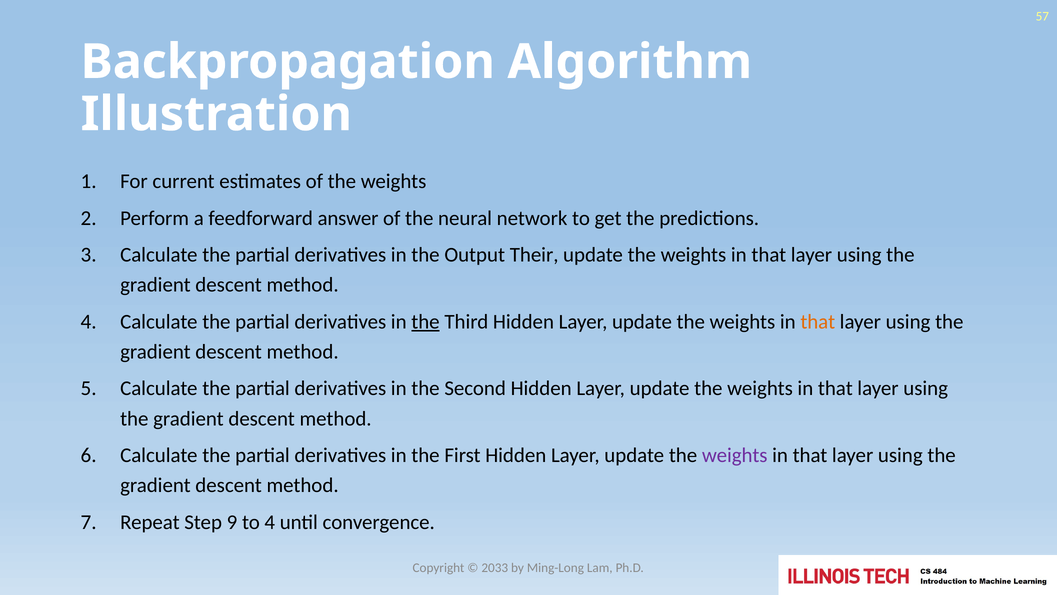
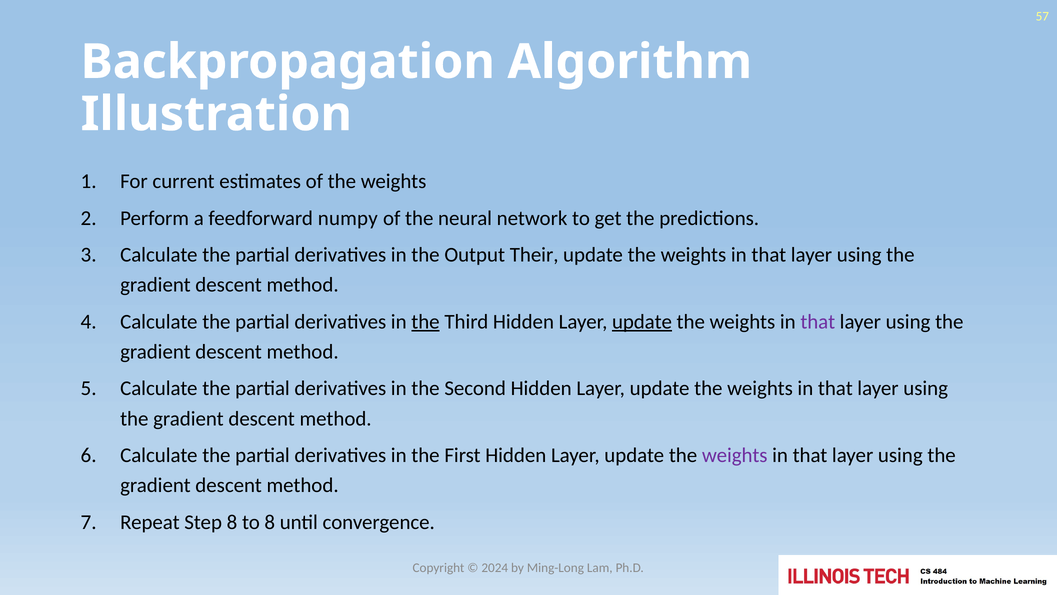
answer: answer -> numpy (348, 218)
update underline: none -> present (642, 321)
that colour: orange -> purple (818, 321)
Step 9: 9 -> 8 (232, 522)
to 4: 4 -> 8 (270, 522)
2033: 2033 -> 2024 (495, 568)
